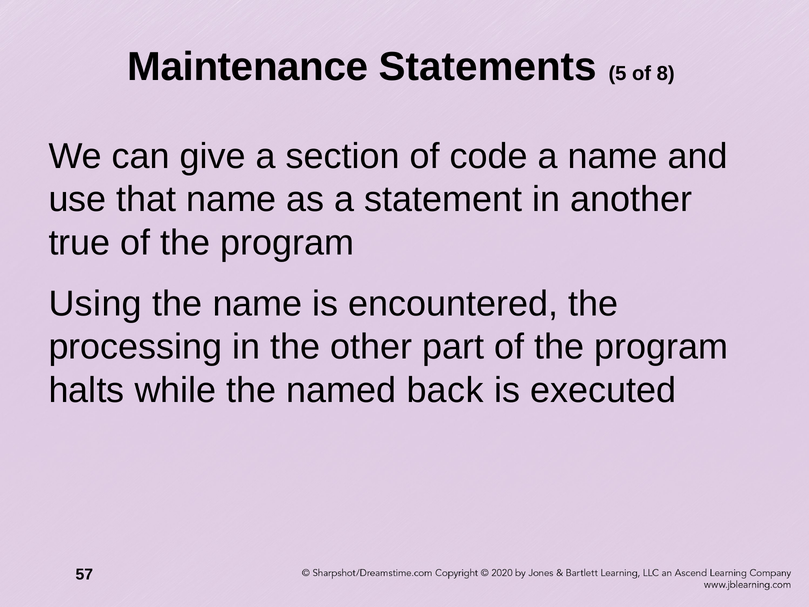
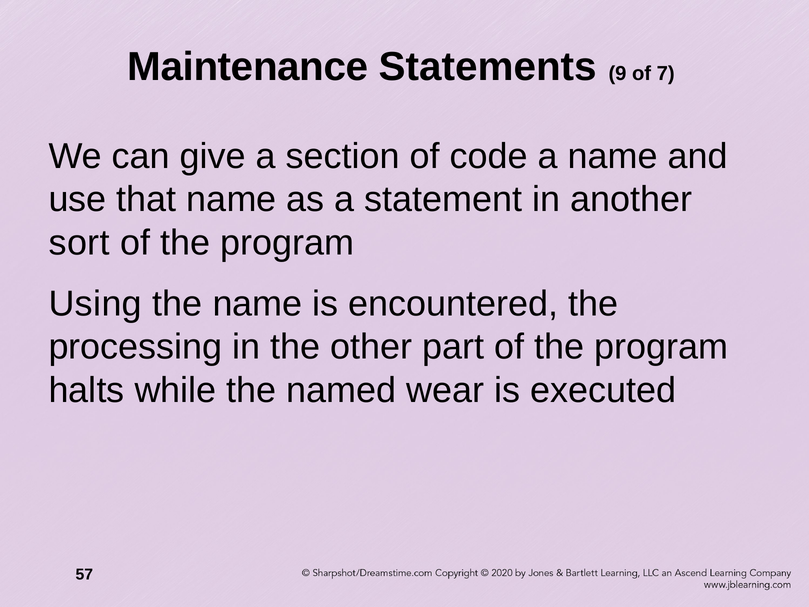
5: 5 -> 9 (617, 74)
8: 8 -> 7 (666, 74)
true: true -> sort (79, 243)
back: back -> wear (445, 390)
